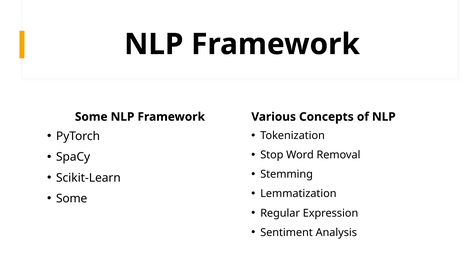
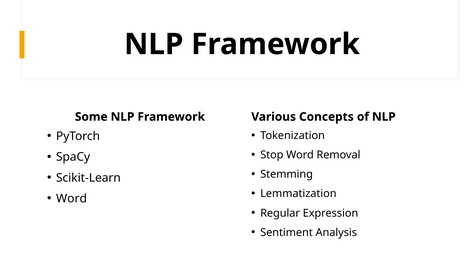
Some: Some -> Word (72, 198)
